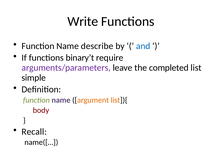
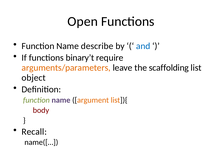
Write: Write -> Open (83, 21)
arguments/parameters colour: purple -> orange (66, 68)
completed: completed -> scaffolding (169, 68)
simple: simple -> object (34, 78)
